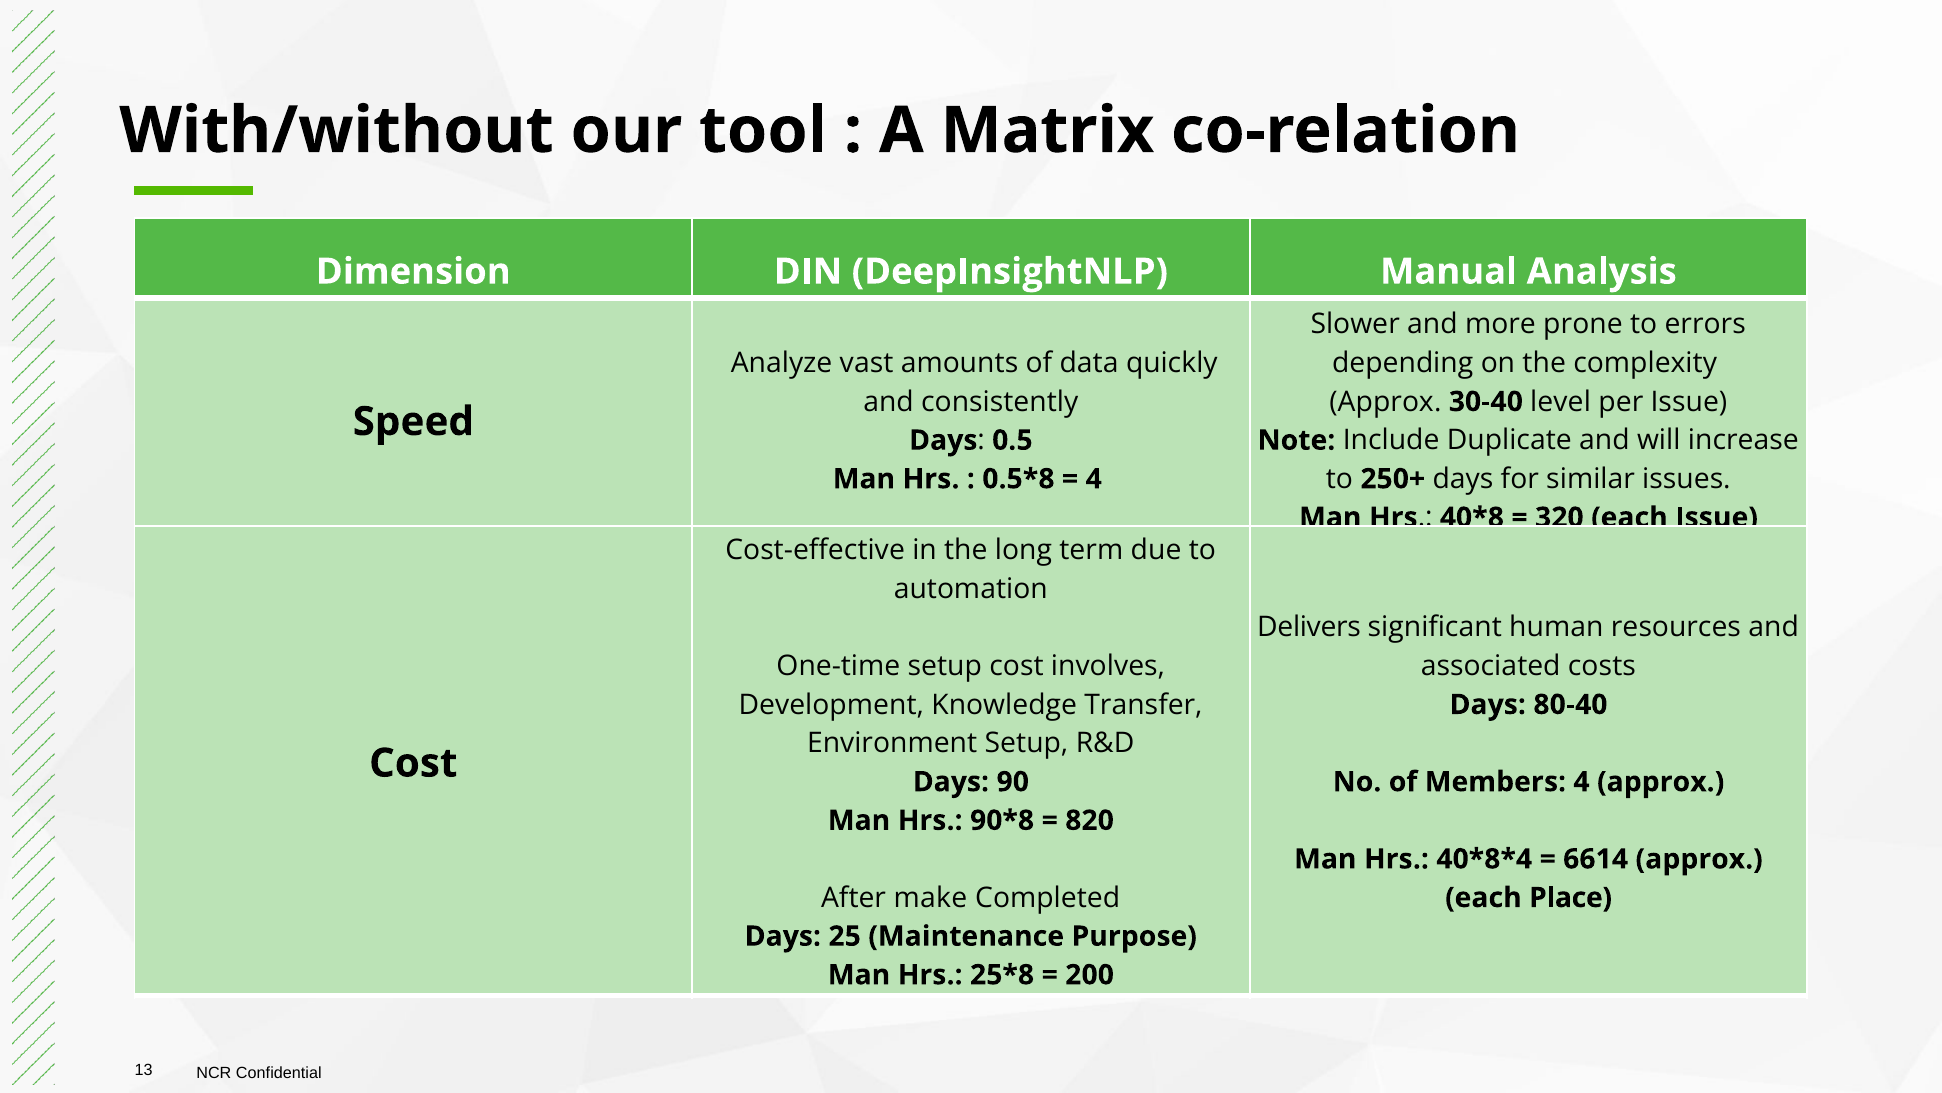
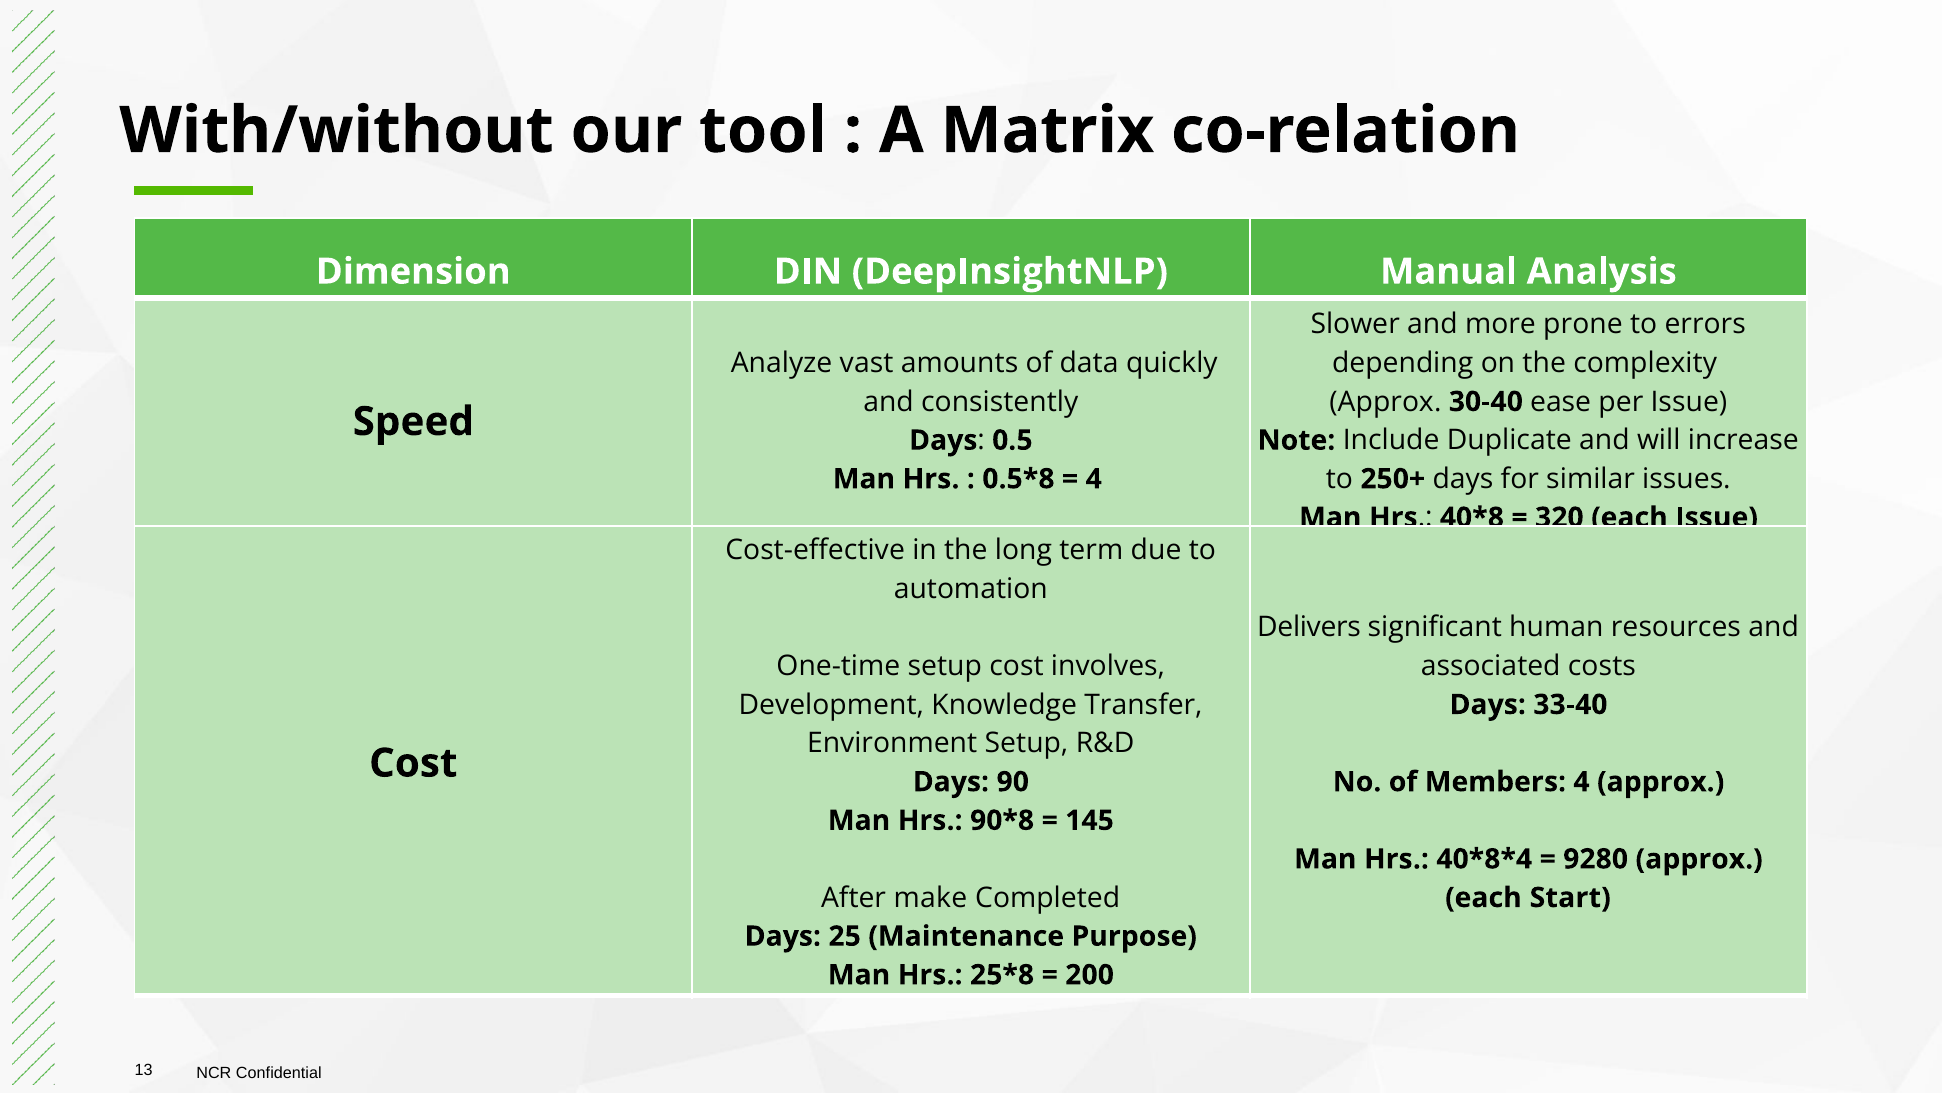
level: level -> ease (1561, 402)
80-40: 80-40 -> 33-40 (1570, 704)
820: 820 -> 145 (1090, 820)
6614: 6614 -> 9280 (1596, 859)
Place: Place -> Start (1570, 897)
